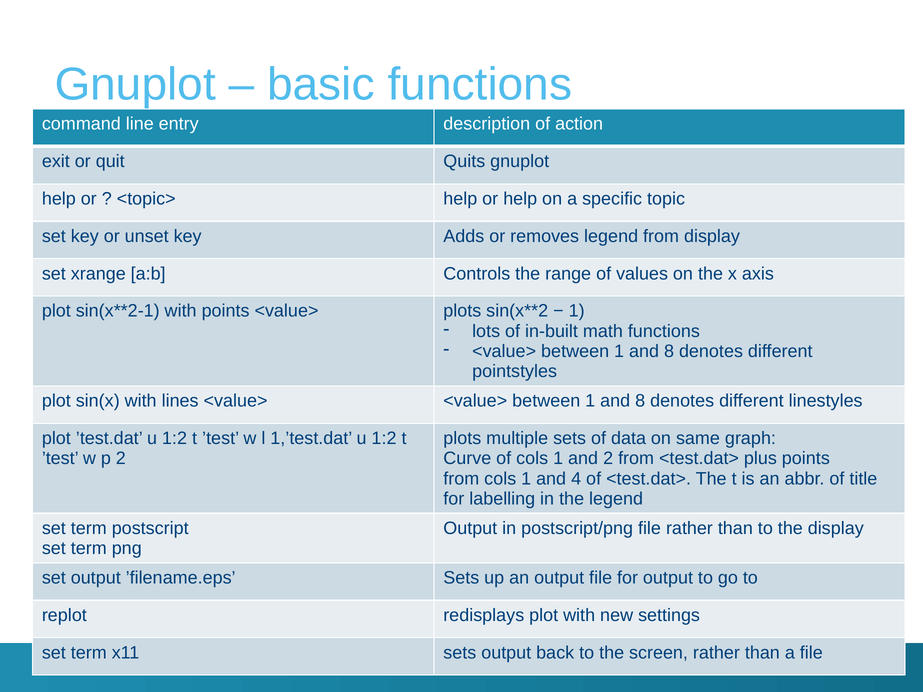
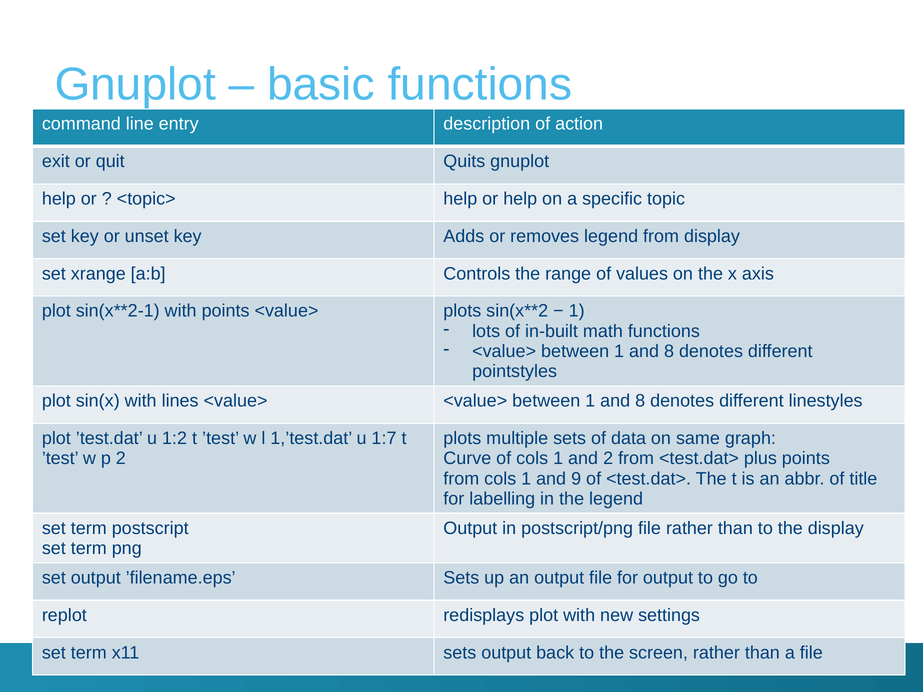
1,’test.dat u 1:2: 1:2 -> 1:7 (384, 439)
4: 4 -> 9 (576, 479)
